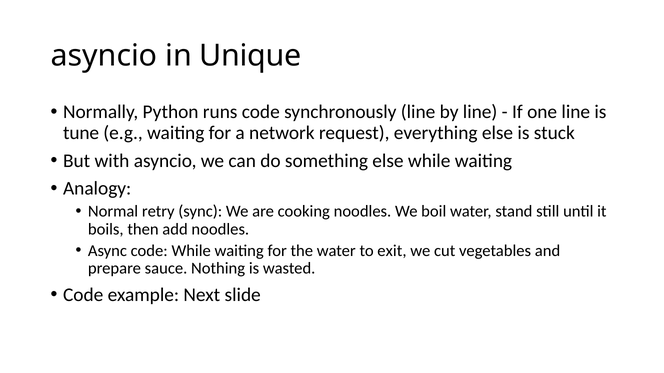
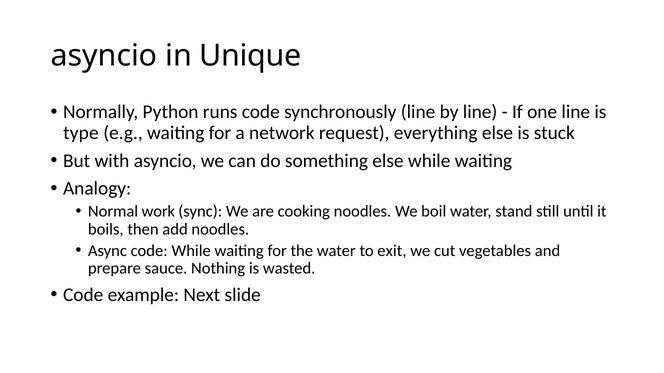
tune: tune -> type (81, 133)
retry: retry -> work (158, 212)
